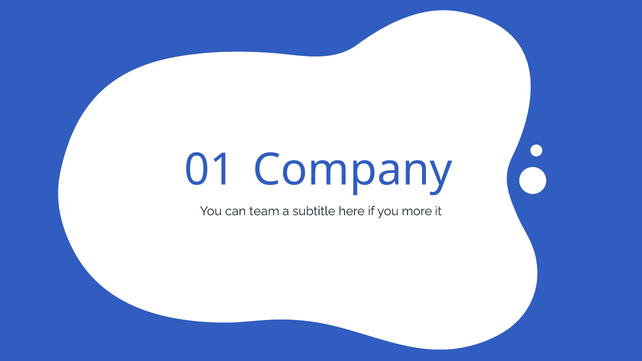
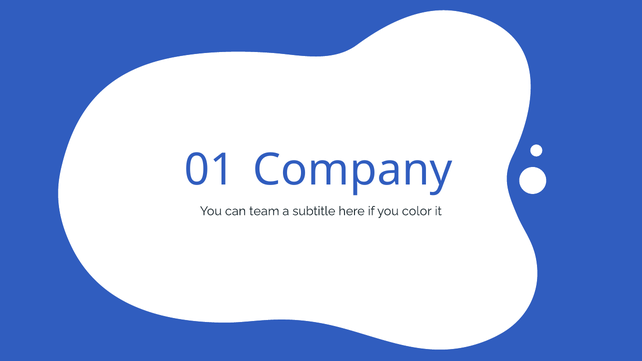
more: more -> color (417, 211)
